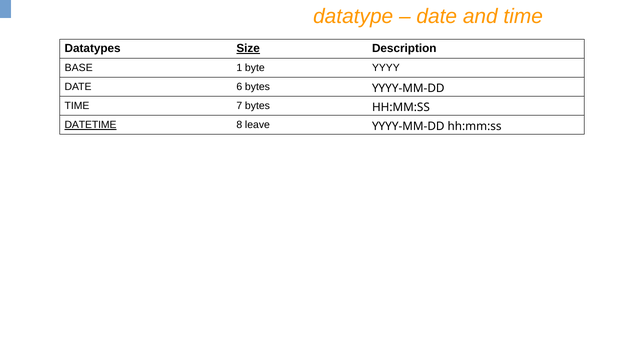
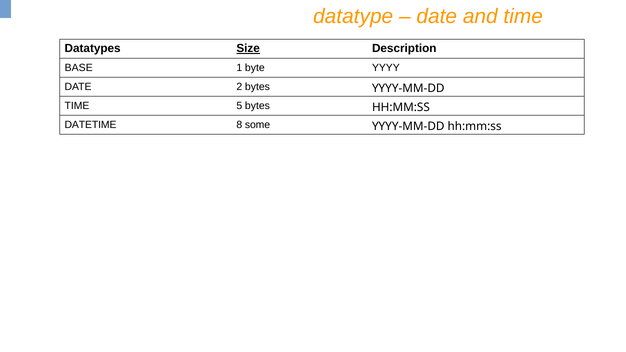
6: 6 -> 2 (239, 87)
7: 7 -> 5 (239, 106)
DATETIME underline: present -> none (90, 125)
leave: leave -> some (257, 125)
